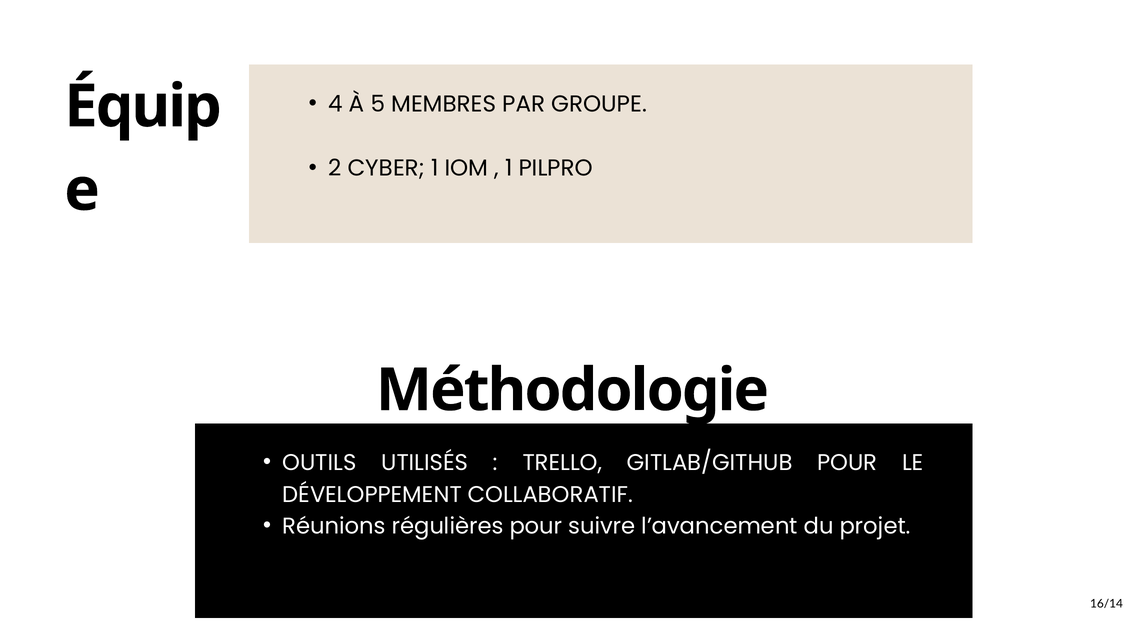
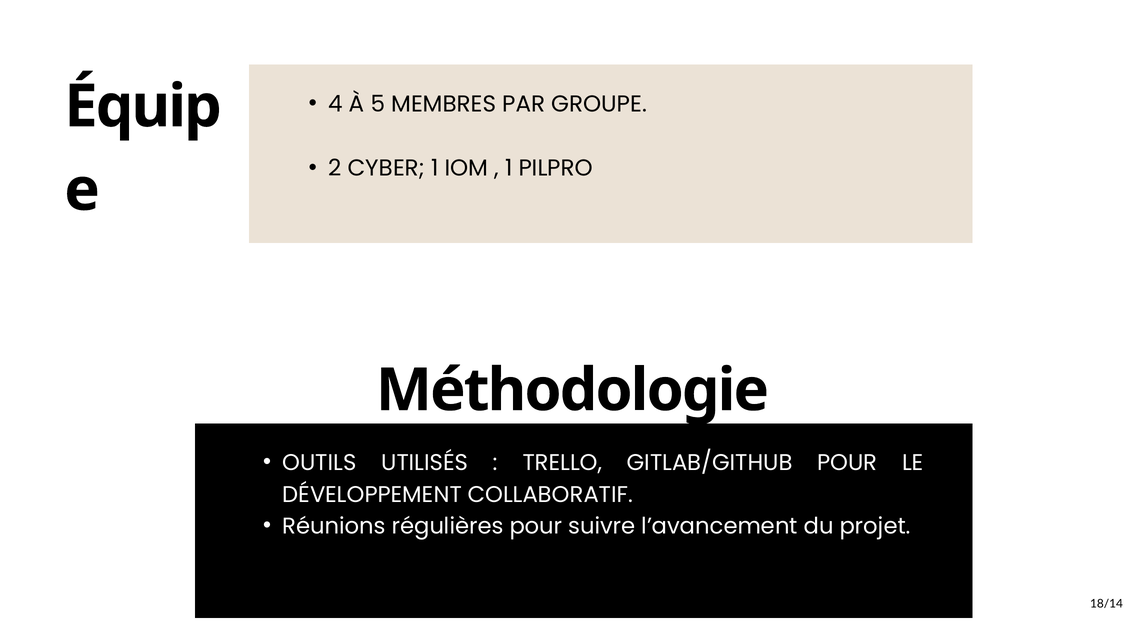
16/14: 16/14 -> 18/14 (1106, 604)
